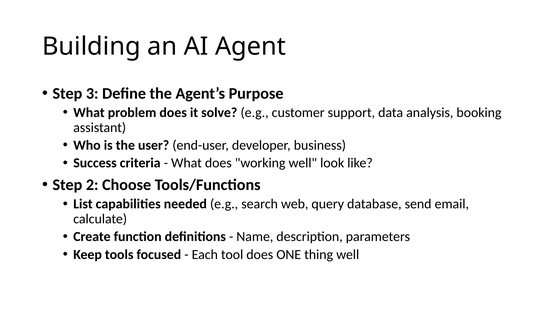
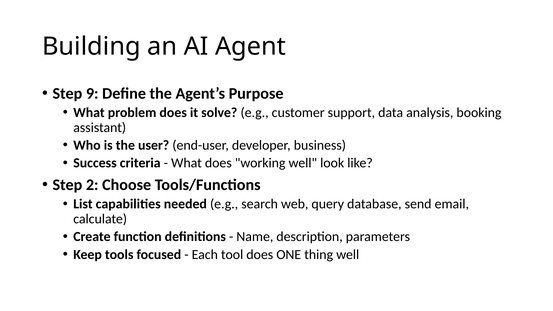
3: 3 -> 9 (92, 93)
